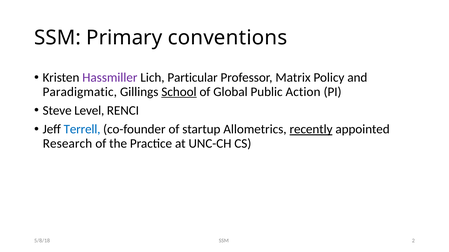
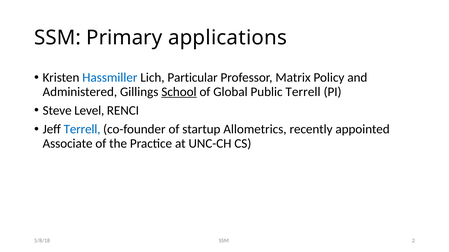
conventions: conventions -> applications (227, 38)
Hassmiller colour: purple -> blue (110, 78)
Paradigmatic: Paradigmatic -> Administered (80, 92)
Public Action: Action -> Terrell (303, 92)
recently underline: present -> none (311, 130)
Research: Research -> Associate (68, 144)
